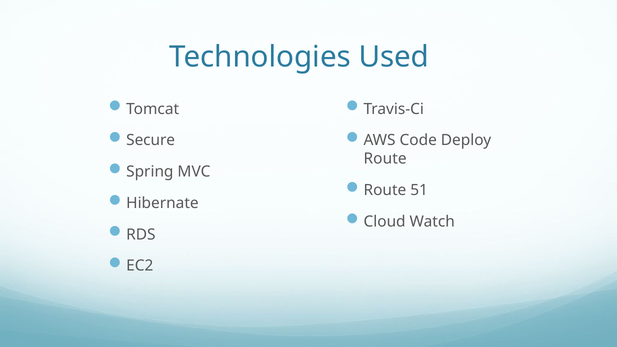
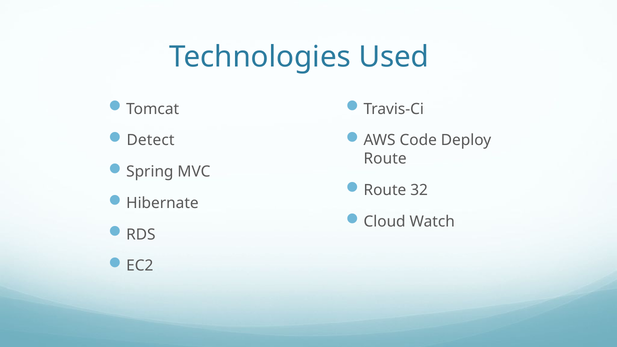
Secure: Secure -> Detect (151, 140)
51: 51 -> 32 (419, 190)
